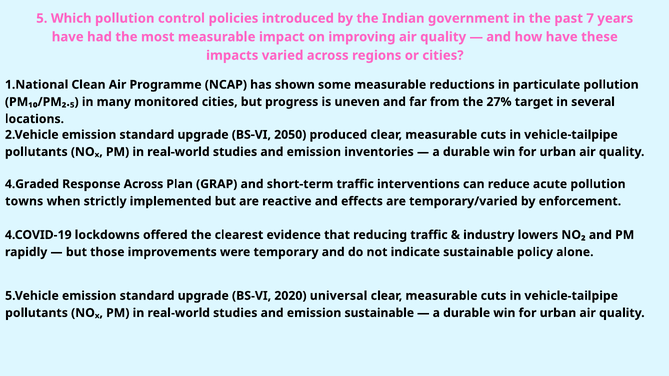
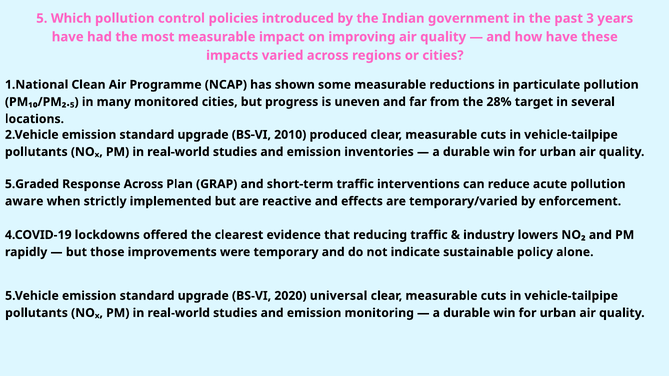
7: 7 -> 3 (590, 18)
27%: 27% -> 28% (499, 102)
2050: 2050 -> 2010 (290, 135)
4.Graded: 4.Graded -> 5.Graded (32, 184)
towns: towns -> aware (24, 201)
emission sustainable: sustainable -> monitoring (379, 313)
